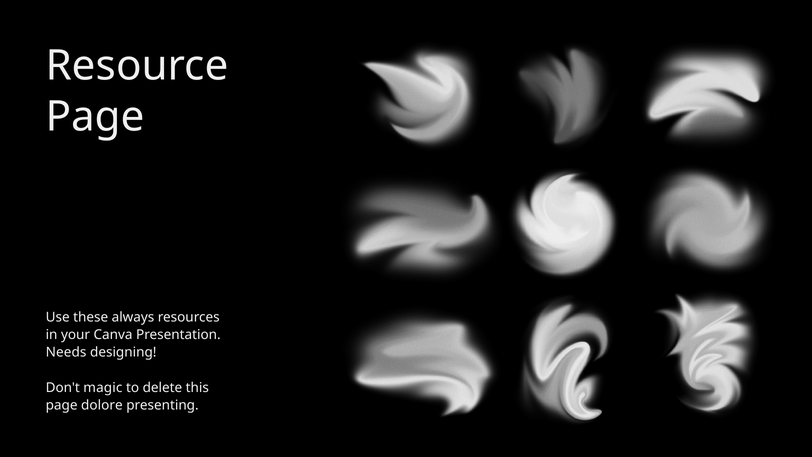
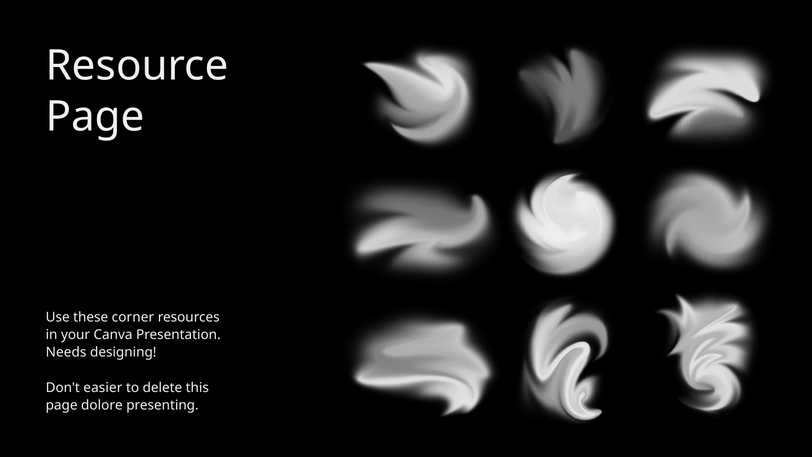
always: always -> corner (133, 317)
magic: magic -> easier (103, 388)
